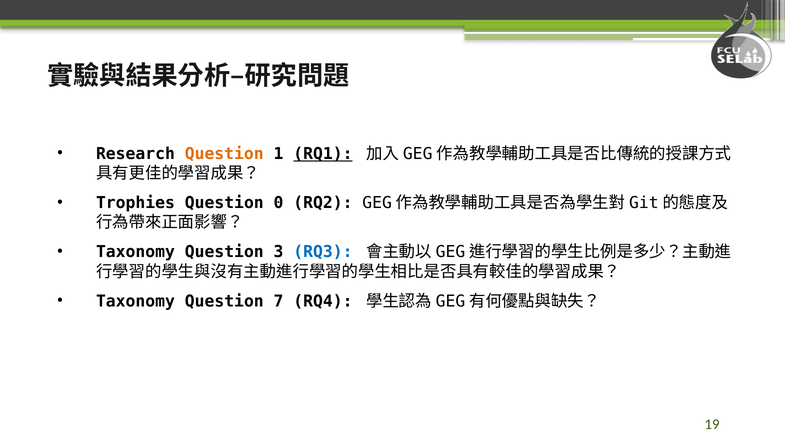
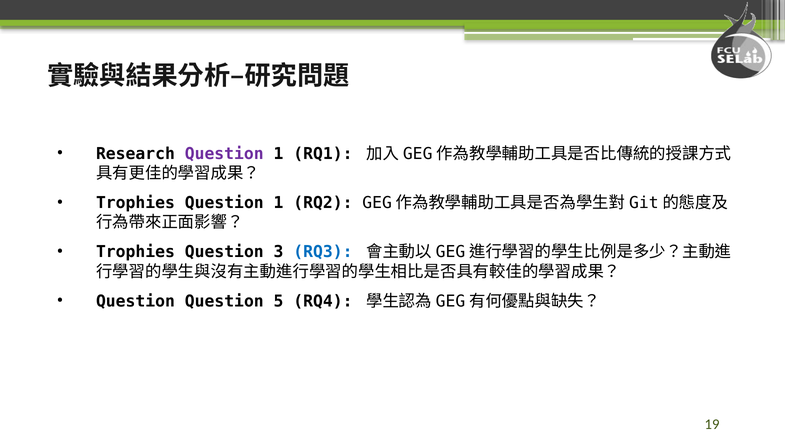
Question colour: orange -> purple (224, 154)
RQ1 underline: present -> none (323, 154)
0: 0 -> 1 (279, 203)
Taxonomy: Taxonomy -> Trophies (135, 252)
Taxonomy: Taxonomy -> Question (135, 301)
7: 7 -> 5 (279, 301)
